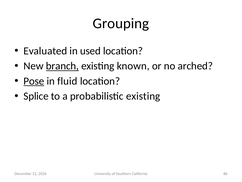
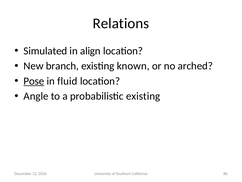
Grouping: Grouping -> Relations (121, 23)
Evaluated: Evaluated -> Simulated (45, 51)
used: used -> align (90, 51)
branch underline: present -> none (62, 66)
Splice: Splice -> Angle (36, 96)
